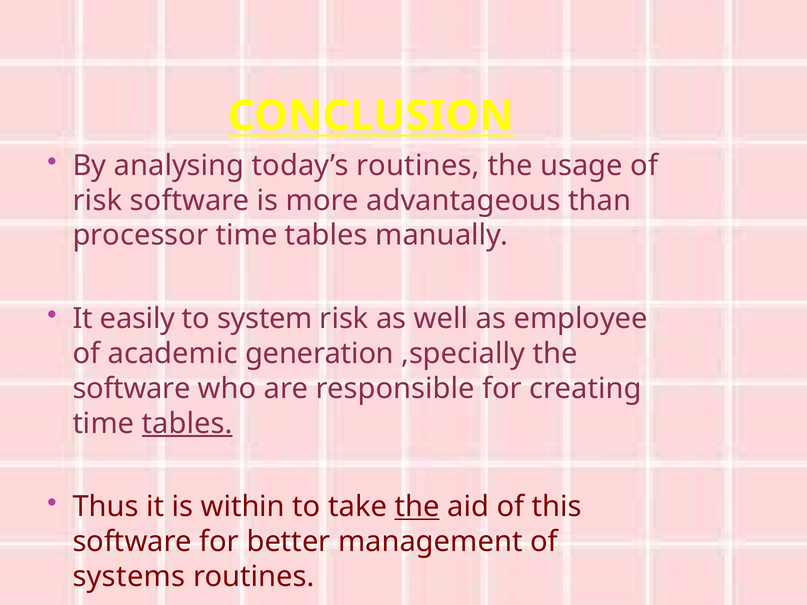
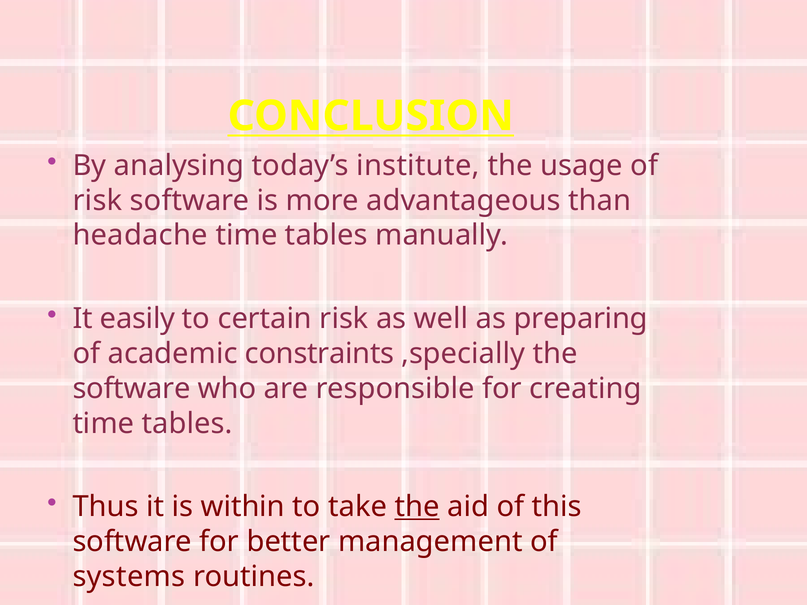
today’s routines: routines -> institute (418, 166)
processor: processor -> headache (140, 235)
system: system -> certain (265, 319)
employee: employee -> preparing (581, 319)
generation: generation -> constraints (320, 354)
tables underline: present -> none (187, 424)
